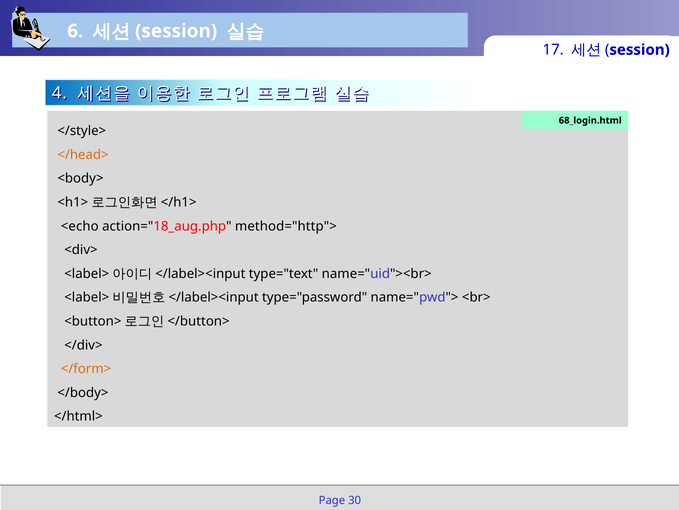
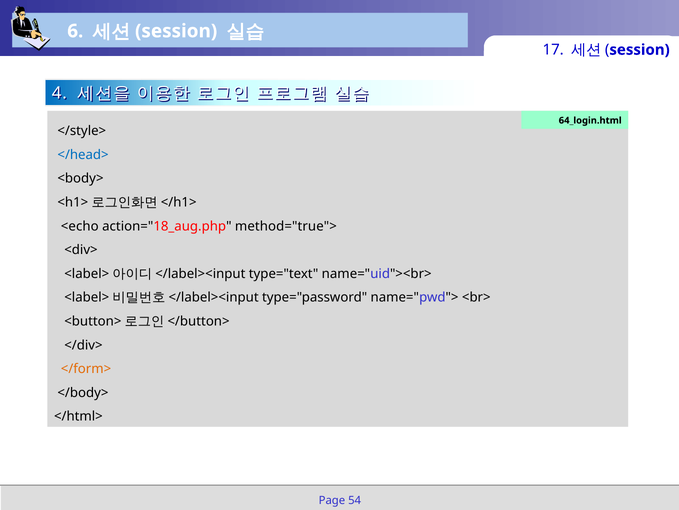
68_login.html: 68_login.html -> 64_login.html (590, 120)
</head> colour: orange -> blue (83, 155)
method="http">: method="http"> -> method="true"> (286, 226)
30: 30 -> 54 (355, 500)
